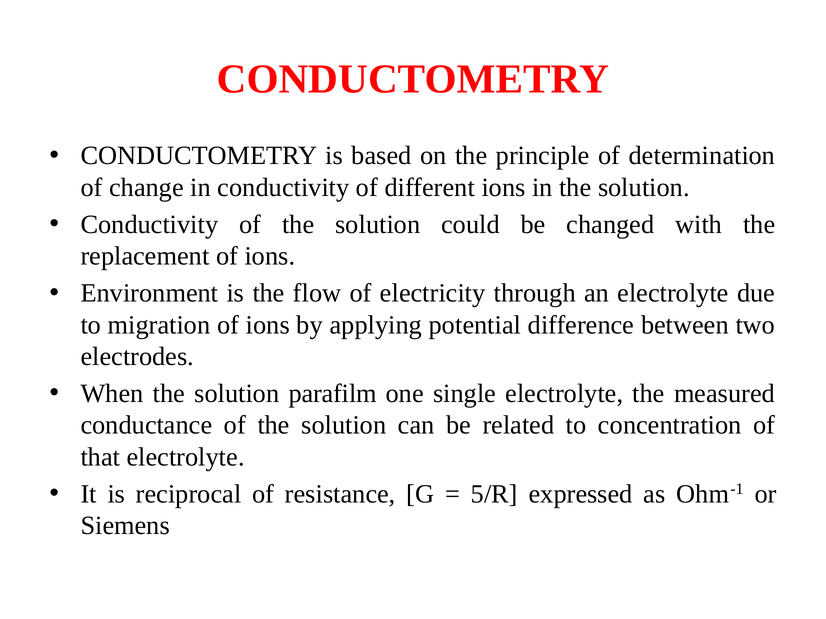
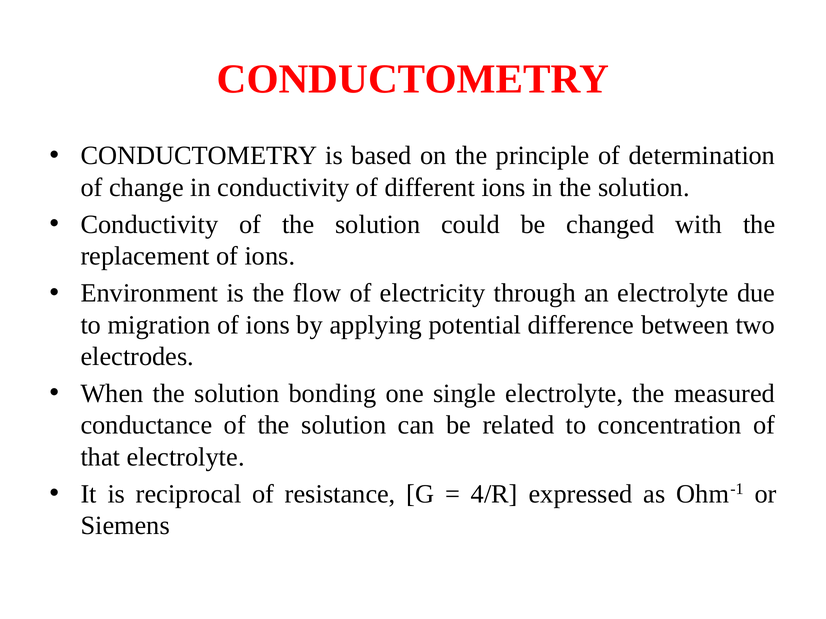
parafilm: parafilm -> bonding (332, 394)
5/R: 5/R -> 4/R (494, 494)
